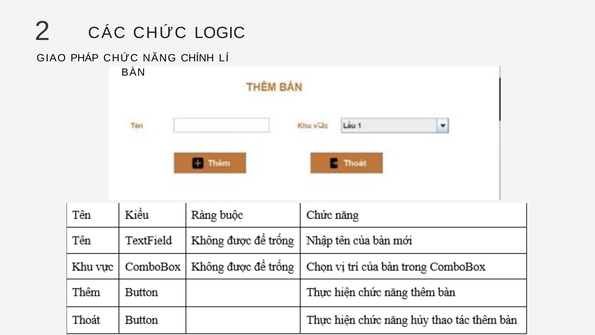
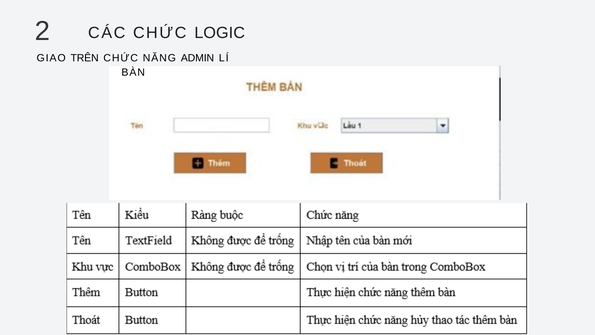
PHÁP: PHÁP -> TRÊN (85, 58)
CHÍNH: CHÍNH -> ADMIN (197, 58)
